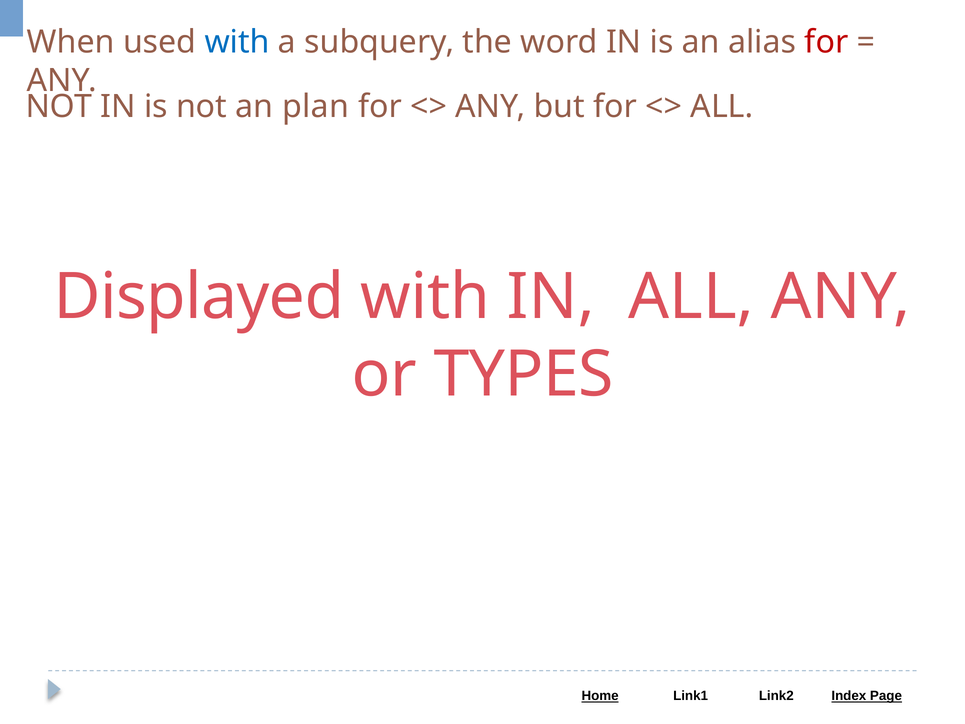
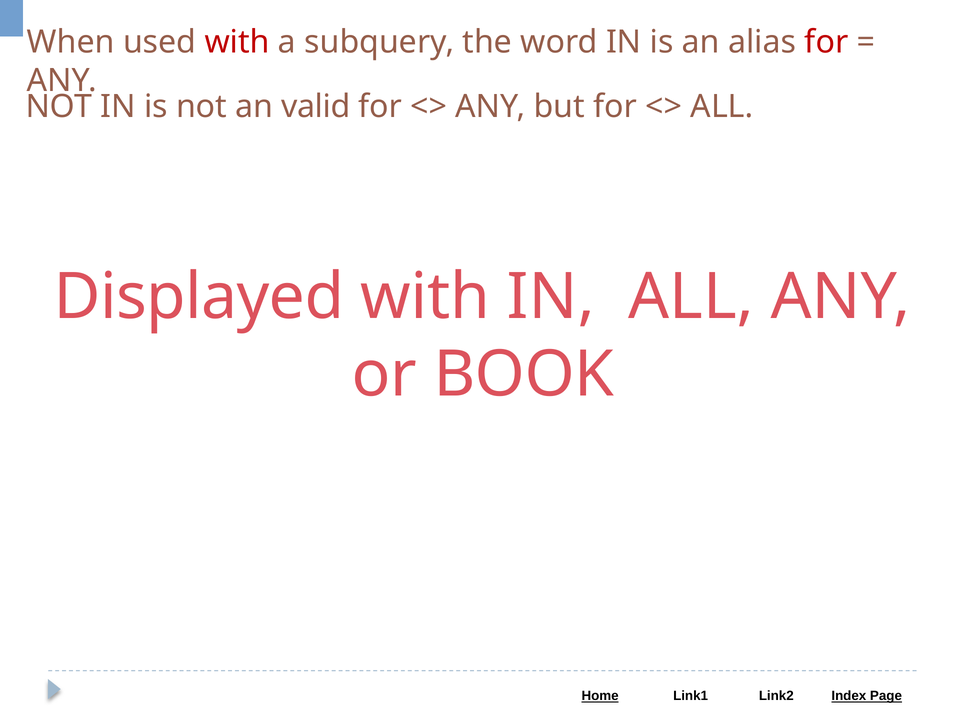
with colour: blue -> red (237, 42)
plan: plan -> valid (316, 107)
TYPES: TYPES -> BOOK (524, 374)
